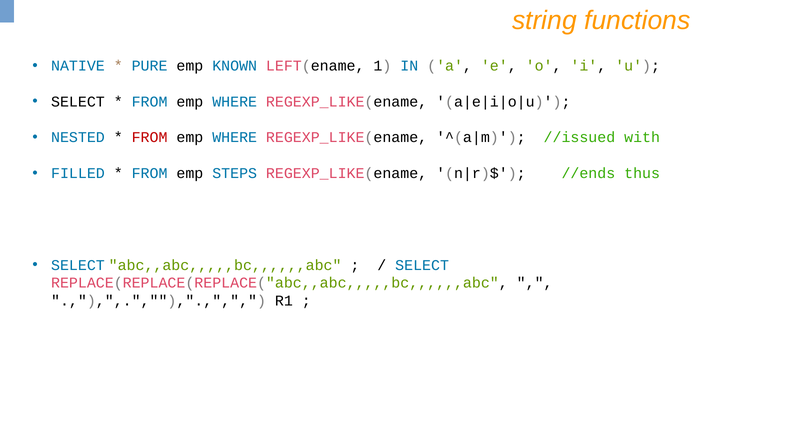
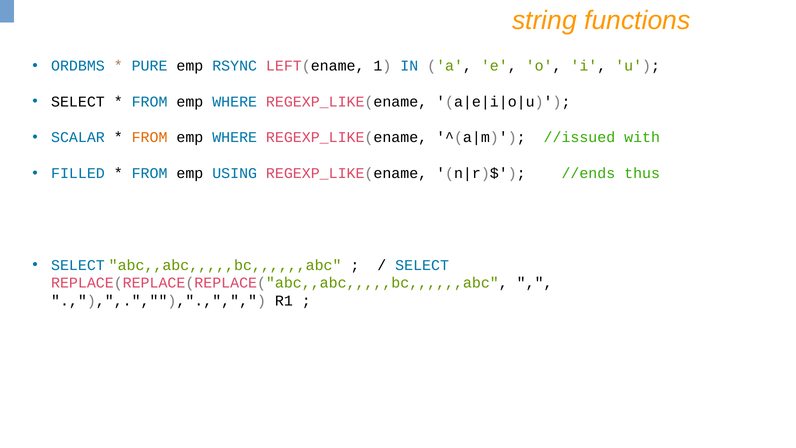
NATIVE: NATIVE -> ORDBMS (78, 66)
KNOWN: KNOWN -> RSYNC (235, 66)
NESTED: NESTED -> SCALAR (78, 137)
FROM colour: red -> orange (150, 137)
STEPS: STEPS -> USING (235, 173)
